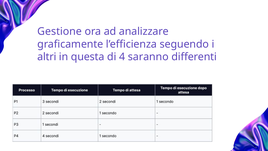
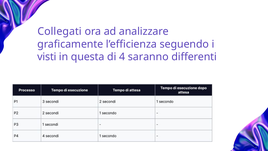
Gestione: Gestione -> Collegati (60, 31)
altri: altri -> visti (47, 57)
